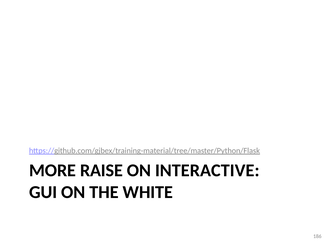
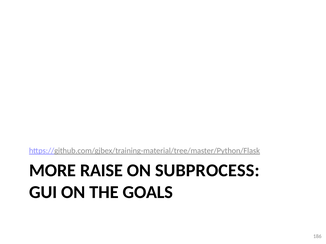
INTERACTIVE: INTERACTIVE -> SUBPROCESS (207, 171)
WHITE: WHITE -> GOALS (148, 193)
